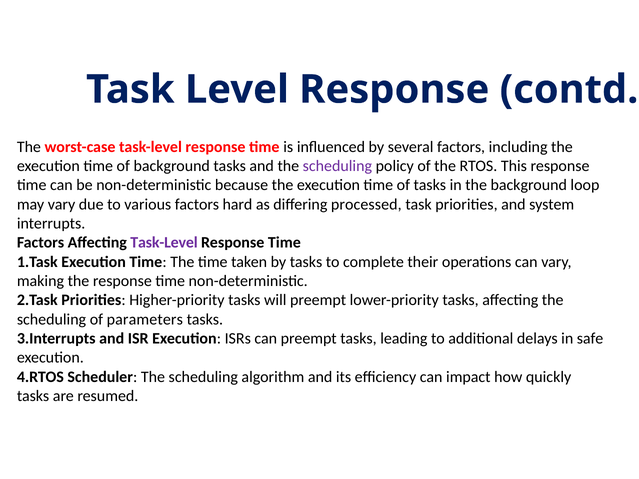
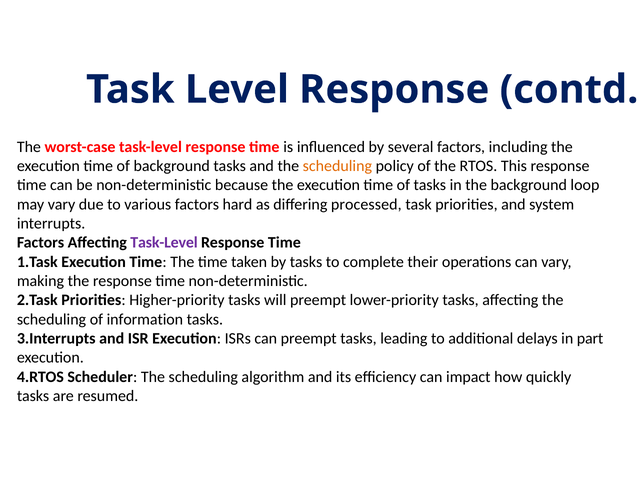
scheduling colour: purple -> orange (337, 166)
parameters: parameters -> information (145, 319)
safe: safe -> part (590, 339)
